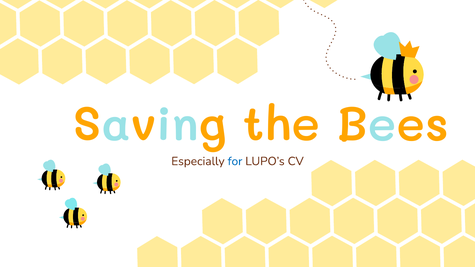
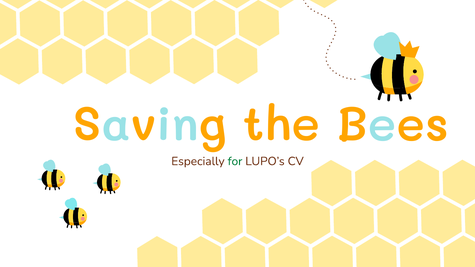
for colour: blue -> green (235, 161)
